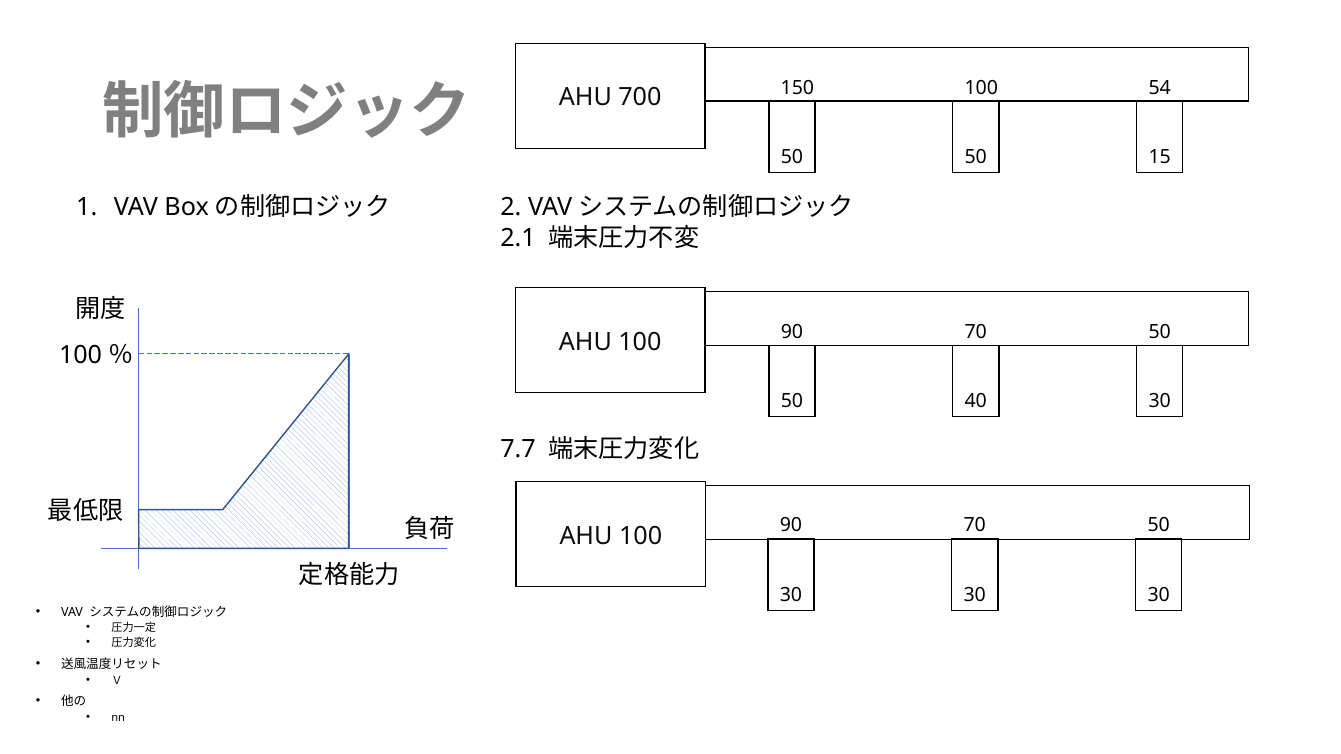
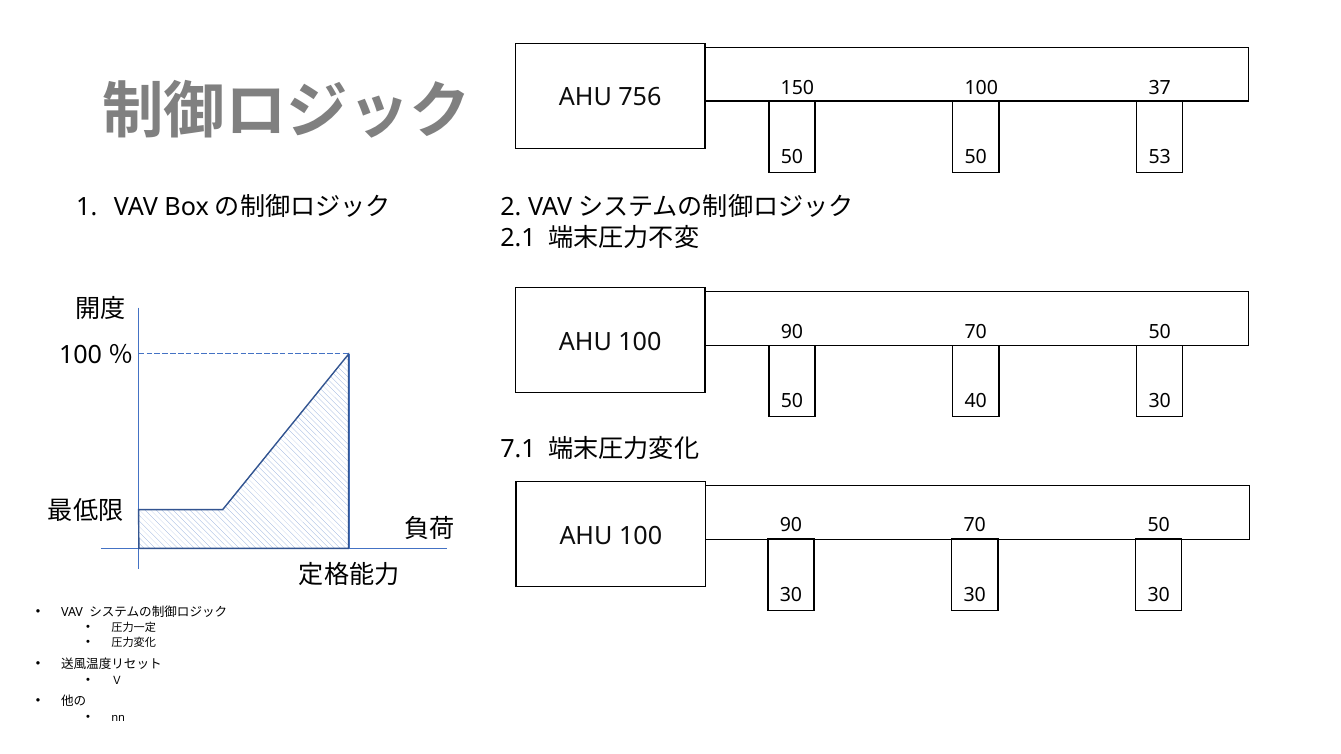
54: 54 -> 37 (1160, 88)
700: 700 -> 756 (640, 98)
15: 15 -> 53 (1160, 157)
7.7: 7.7 -> 7.1 (518, 449)
